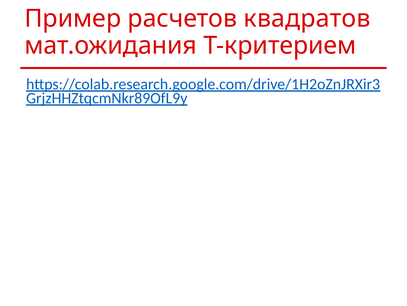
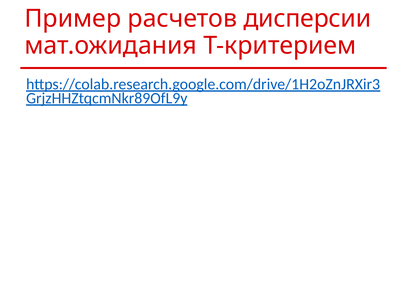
квадратов: квадратов -> дисперсии (307, 19)
